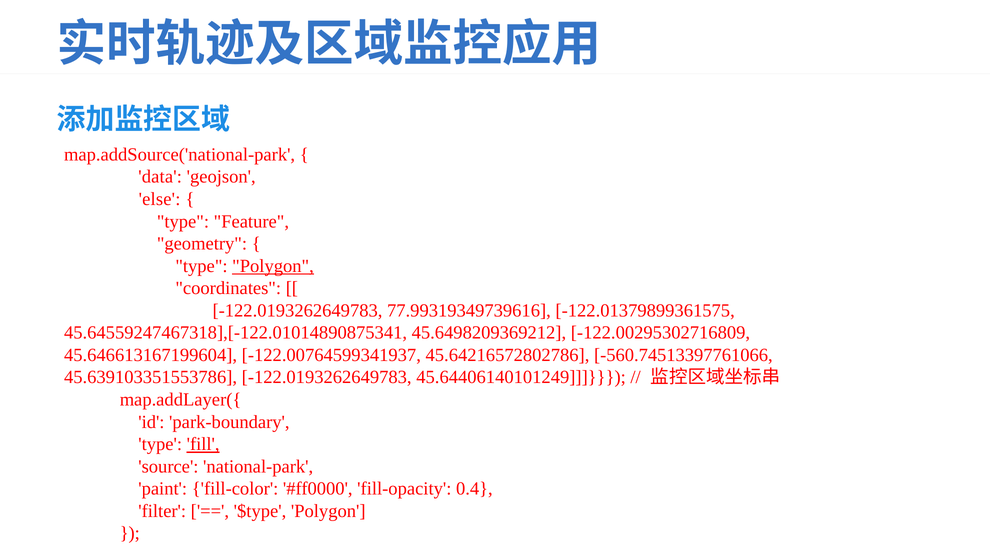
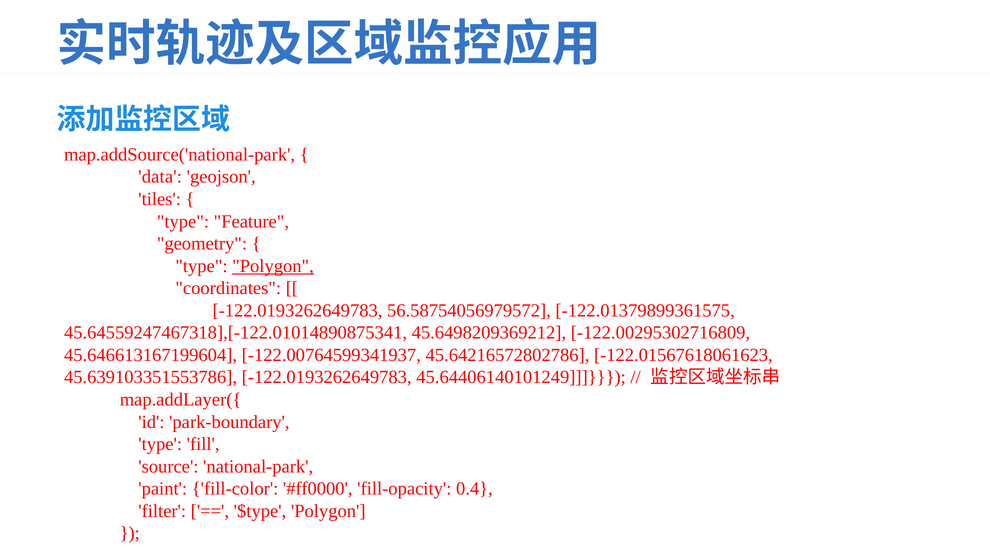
else: else -> tiles (160, 199)
77.99319349739616: 77.99319349739616 -> 56.58754056979572 (469, 310)
-560.74513397761066: -560.74513397761066 -> -122.01567618061623 (683, 355)
fill underline: present -> none (203, 444)
